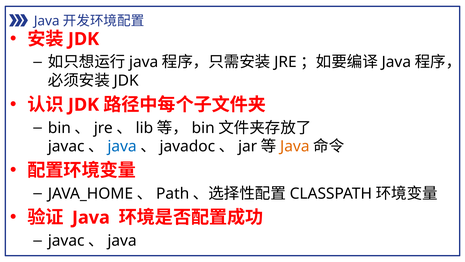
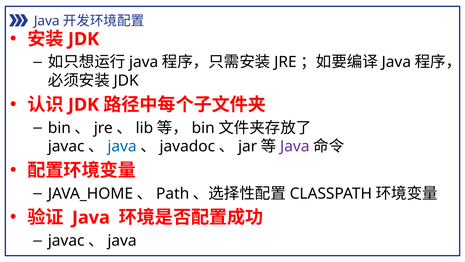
Java colour: orange -> purple (295, 146)
